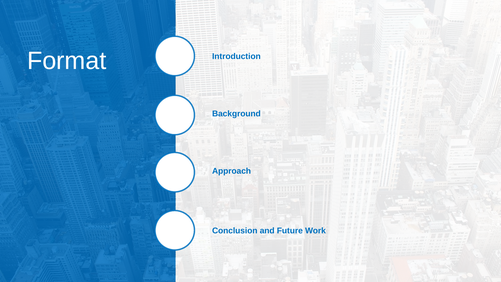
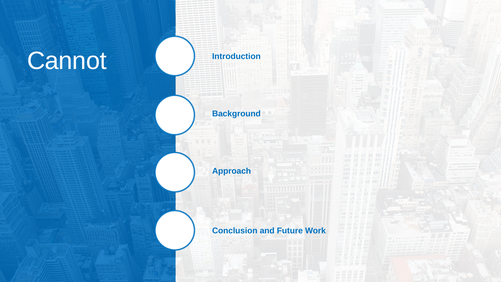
Format: Format -> Cannot (67, 61)
